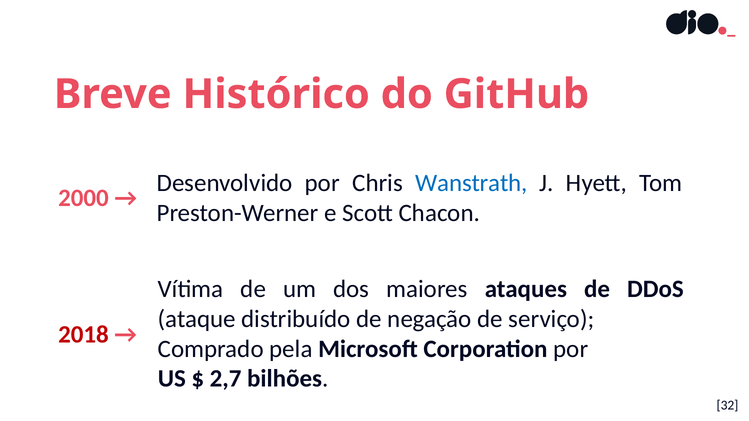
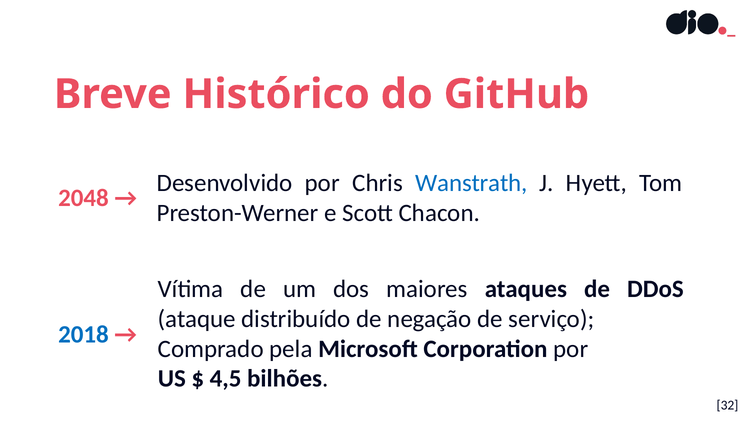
2000: 2000 -> 2048 (83, 198)
2018 colour: red -> blue (83, 335)
2,7: 2,7 -> 4,5 (226, 379)
